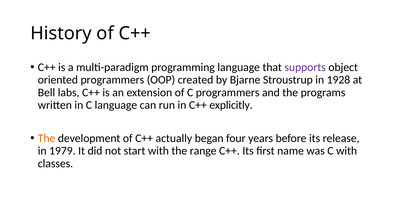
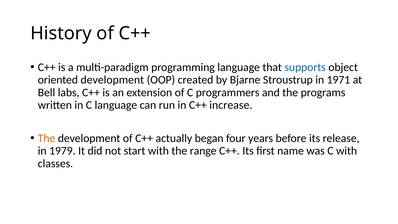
supports colour: purple -> blue (305, 67)
oriented programmers: programmers -> development (112, 80)
1928: 1928 -> 1971 (338, 80)
explicitly: explicitly -> increase (231, 105)
